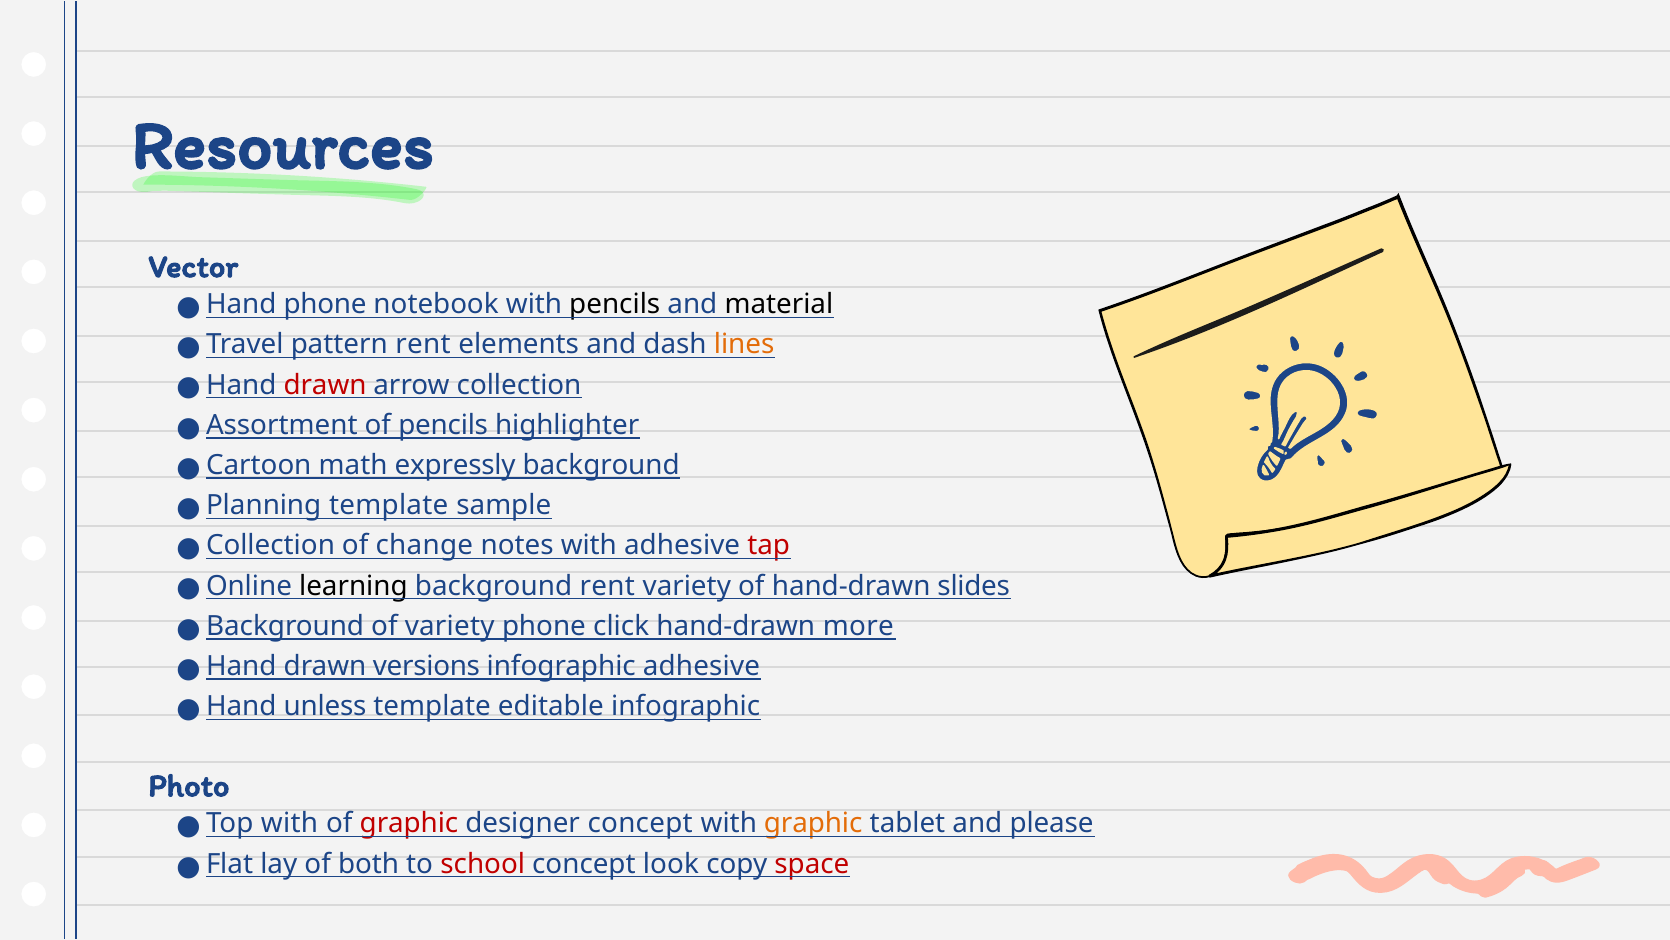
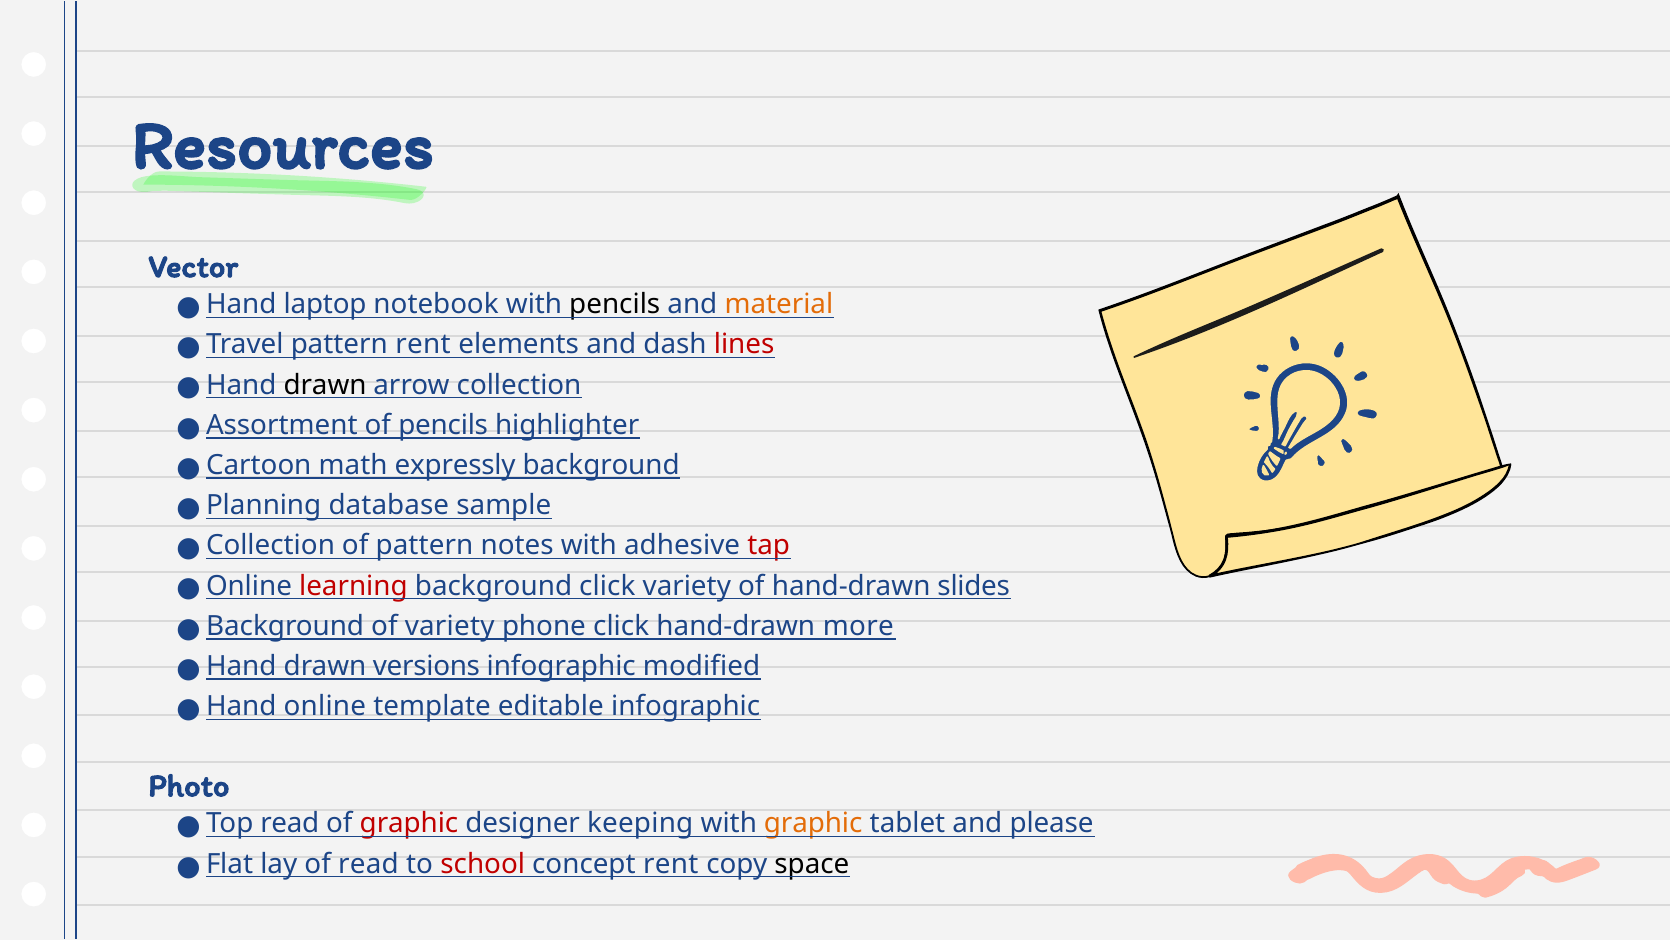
phone: phone -> laptop (325, 304)
material colour: black -> orange (779, 304)
lines colour: orange -> red (744, 345)
drawn colour: red -> black (325, 385)
template: template -> database (389, 505)
of change: change -> pattern (424, 545)
learning colour: black -> red (353, 586)
background rent: rent -> click (607, 586)
infographic adhesive: adhesive -> modified (702, 666)
unless: unless -> online (325, 706)
with: with -> read (290, 823)
designer concept: concept -> keeping (640, 823)
of both: both -> read (368, 863)
concept look: look -> rent (671, 863)
space colour: red -> black (812, 863)
